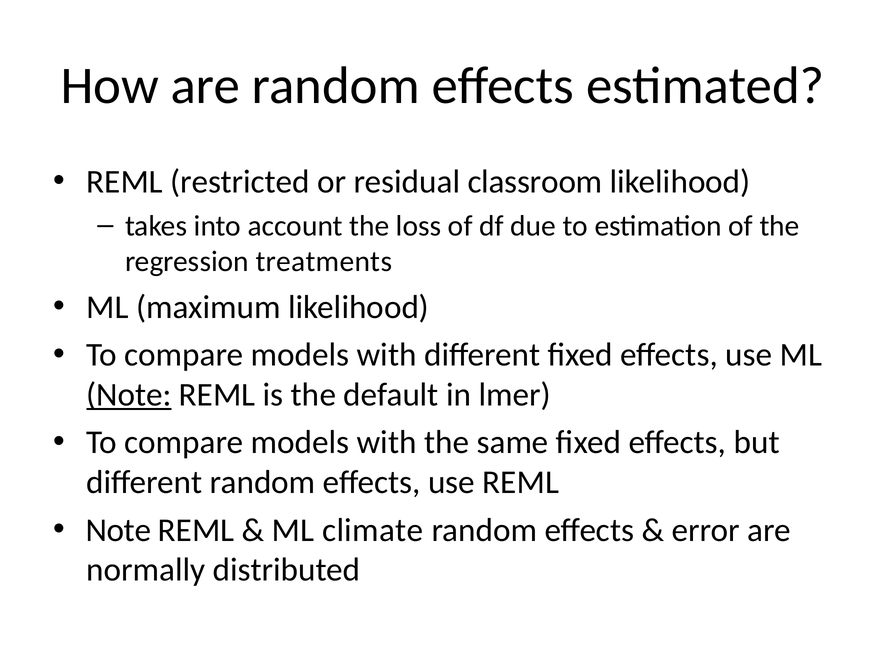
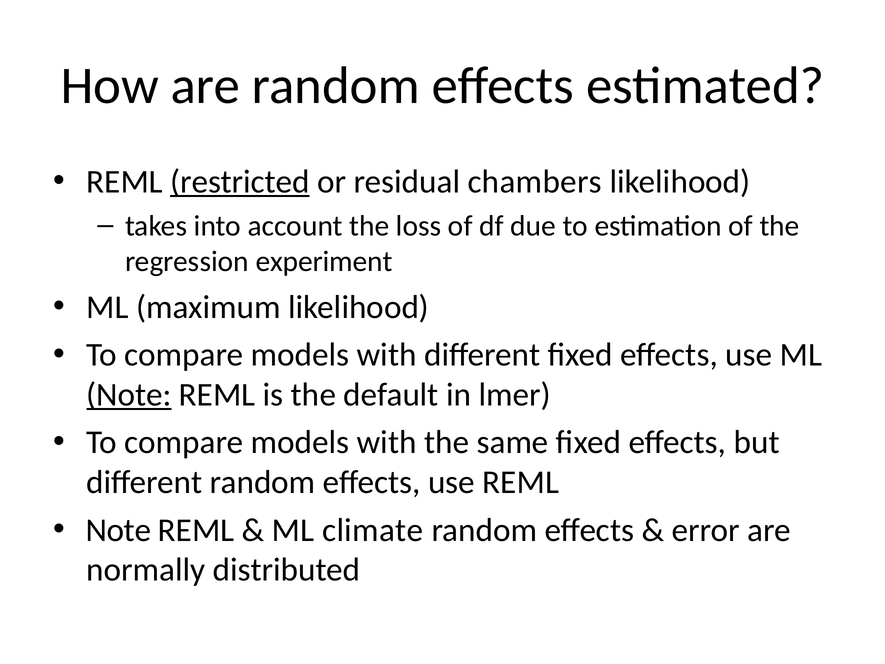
restricted underline: none -> present (240, 182)
classroom: classroom -> chambers (535, 182)
treatments: treatments -> experiment (324, 261)
